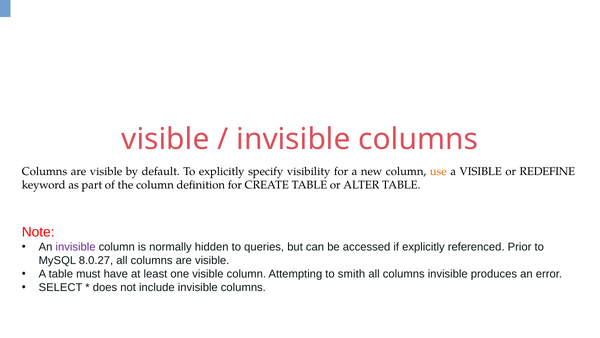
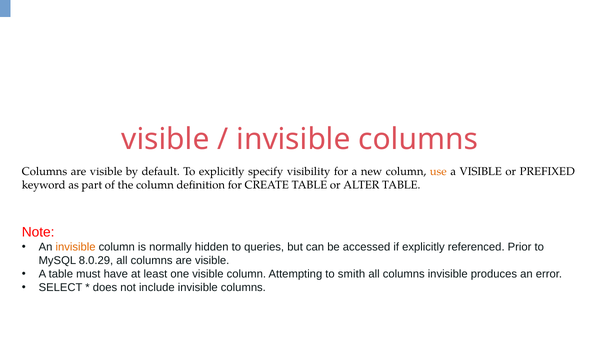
REDEFINE: REDEFINE -> PREFIXED (547, 171)
invisible colour: purple -> orange (76, 247)
8.0.27: 8.0.27 -> 8.0.29 (96, 260)
